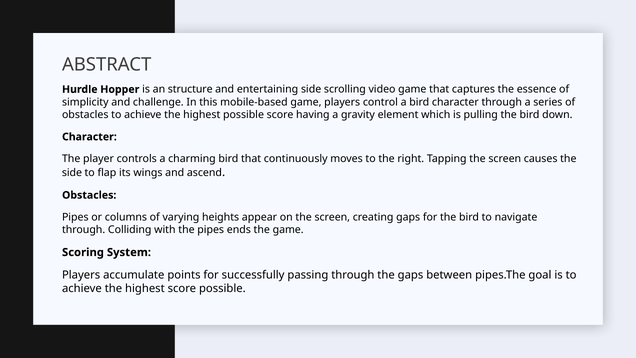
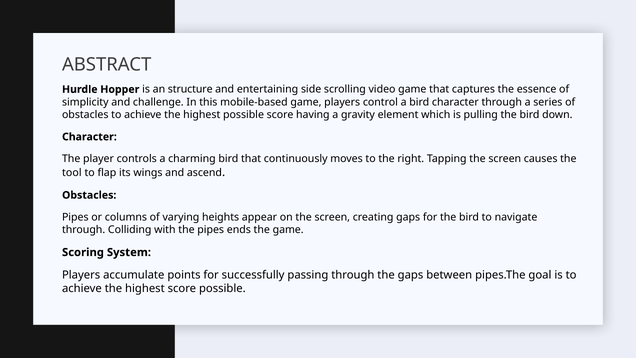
side: side -> tool (72, 173)
